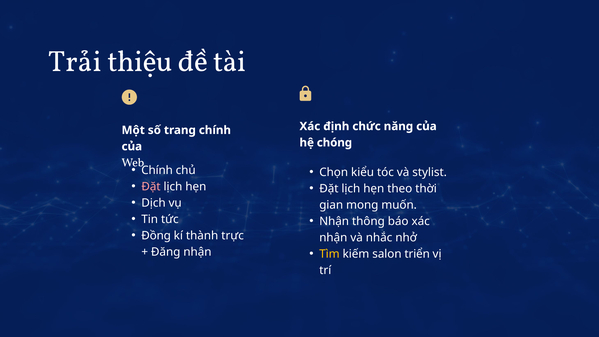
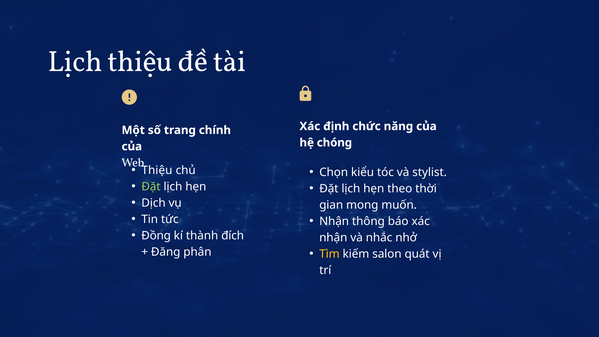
Trải: Trải -> Lịch (75, 62)
Chính: Chính -> Thiệu (157, 170)
Đặt colour: pink -> light green (151, 187)
trực: trực -> đích (233, 236)
triển: triển -> quát (417, 254)
Đăng nhận: nhận -> phân (197, 252)
